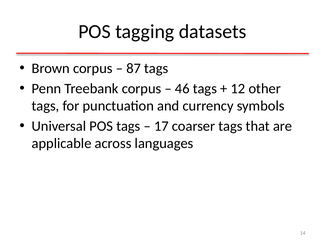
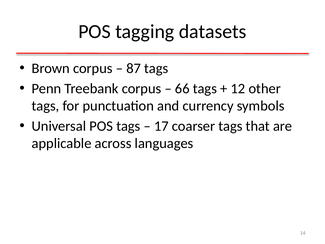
46: 46 -> 66 (182, 88)
